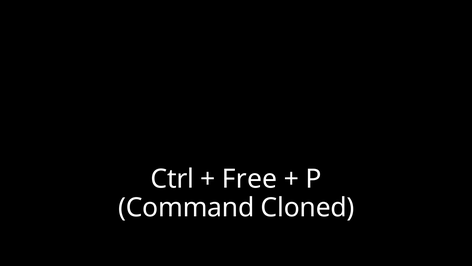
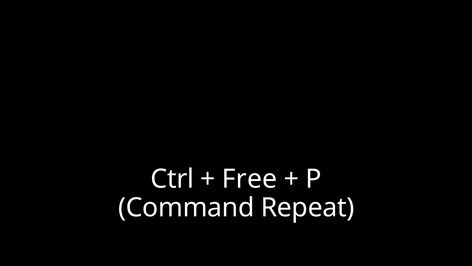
Cloned: Cloned -> Repeat (308, 207)
